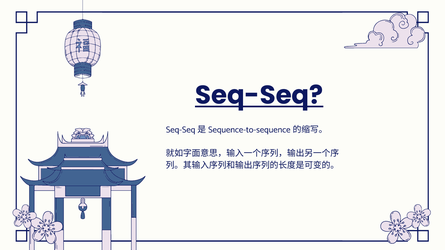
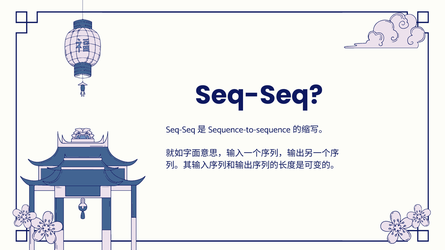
Seq-Seq underline: present -> none (259, 95)
